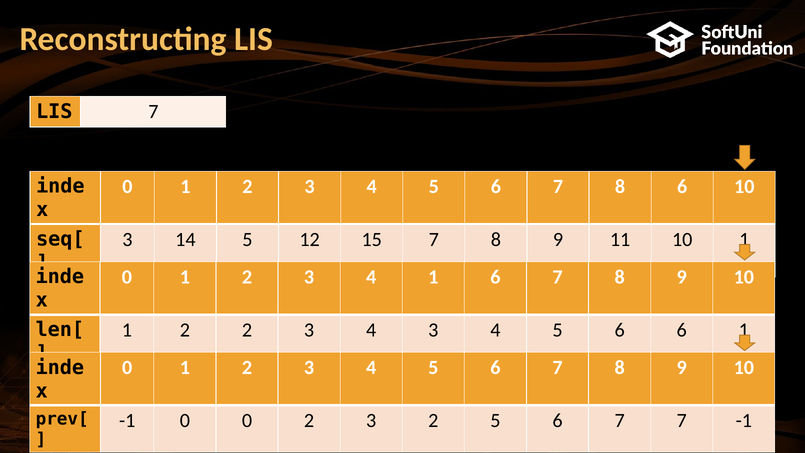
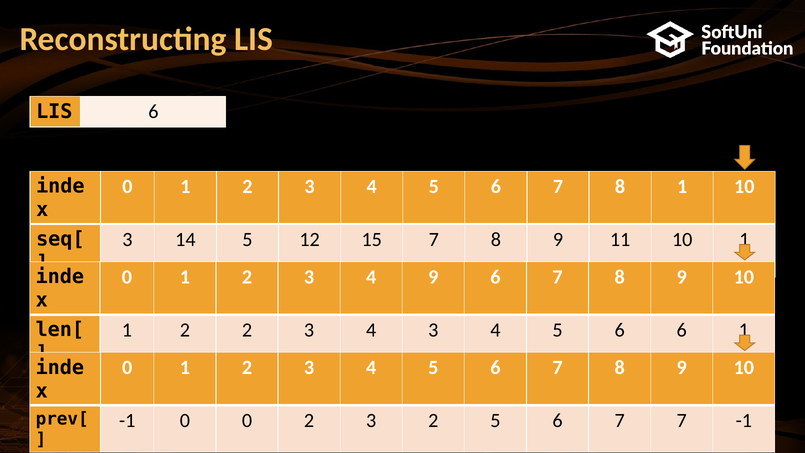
LIS 7: 7 -> 6 (153, 112)
8 6: 6 -> 1 (682, 187)
4 1: 1 -> 9 (433, 277)
